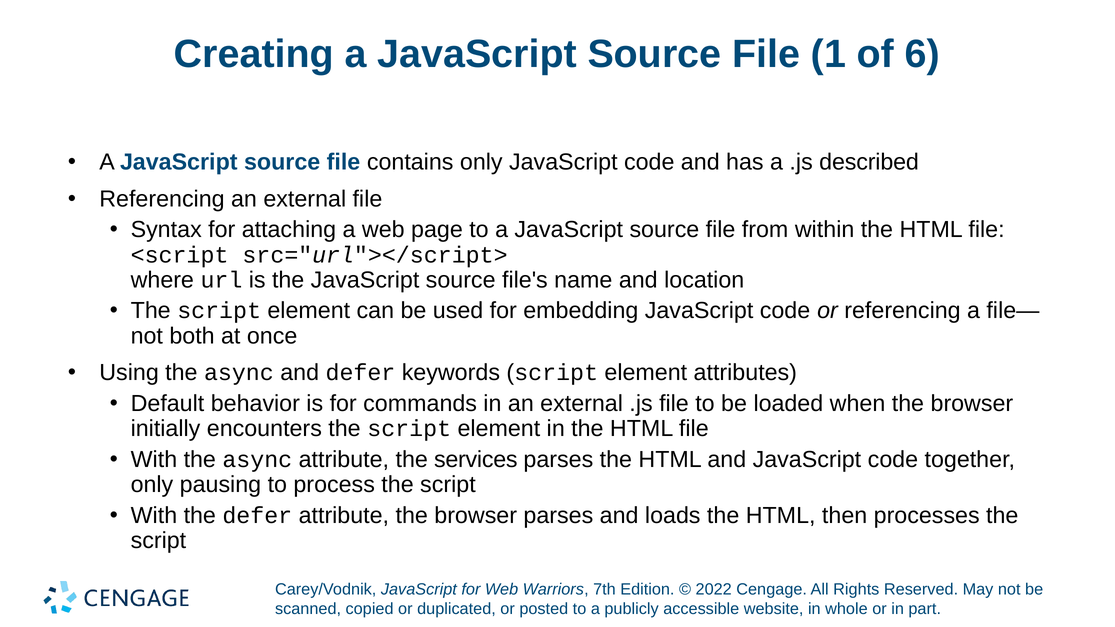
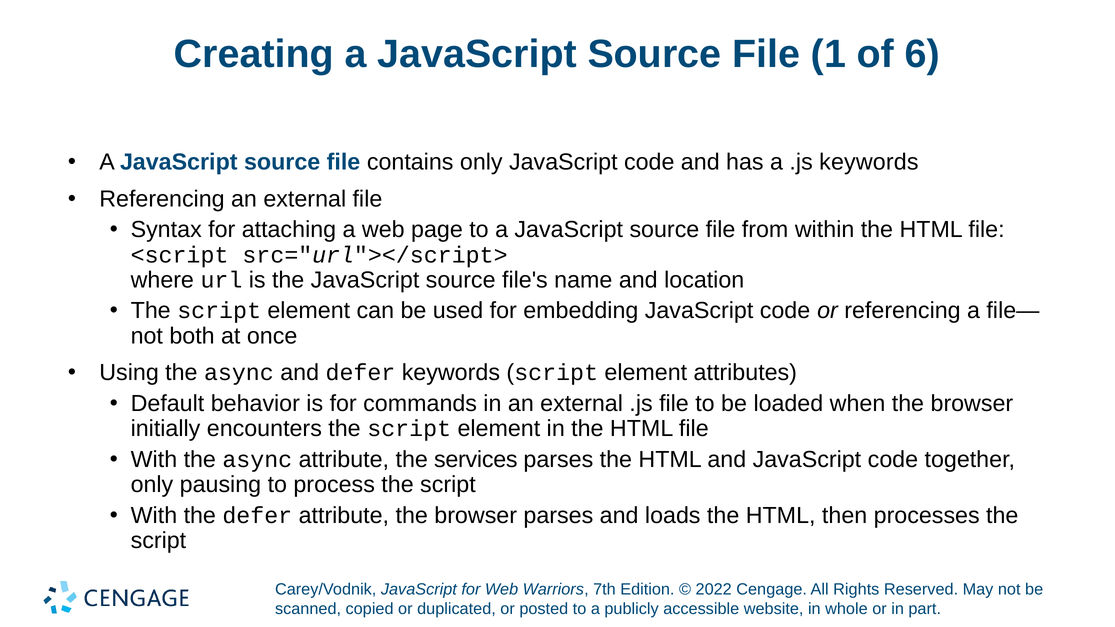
.js described: described -> keywords (869, 162)
